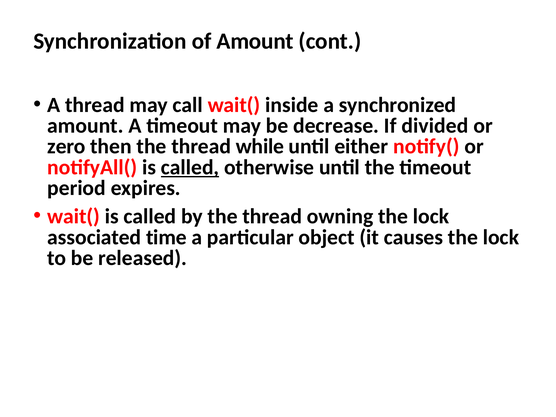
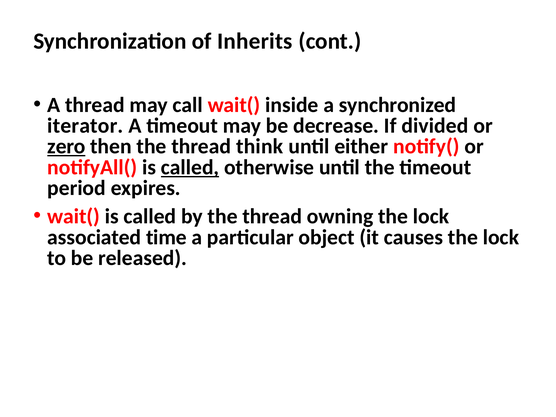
of Amount: Amount -> Inherits (255, 41)
amount: amount -> iterator (85, 126)
zero underline: none -> present (66, 146)
while: while -> think (260, 146)
